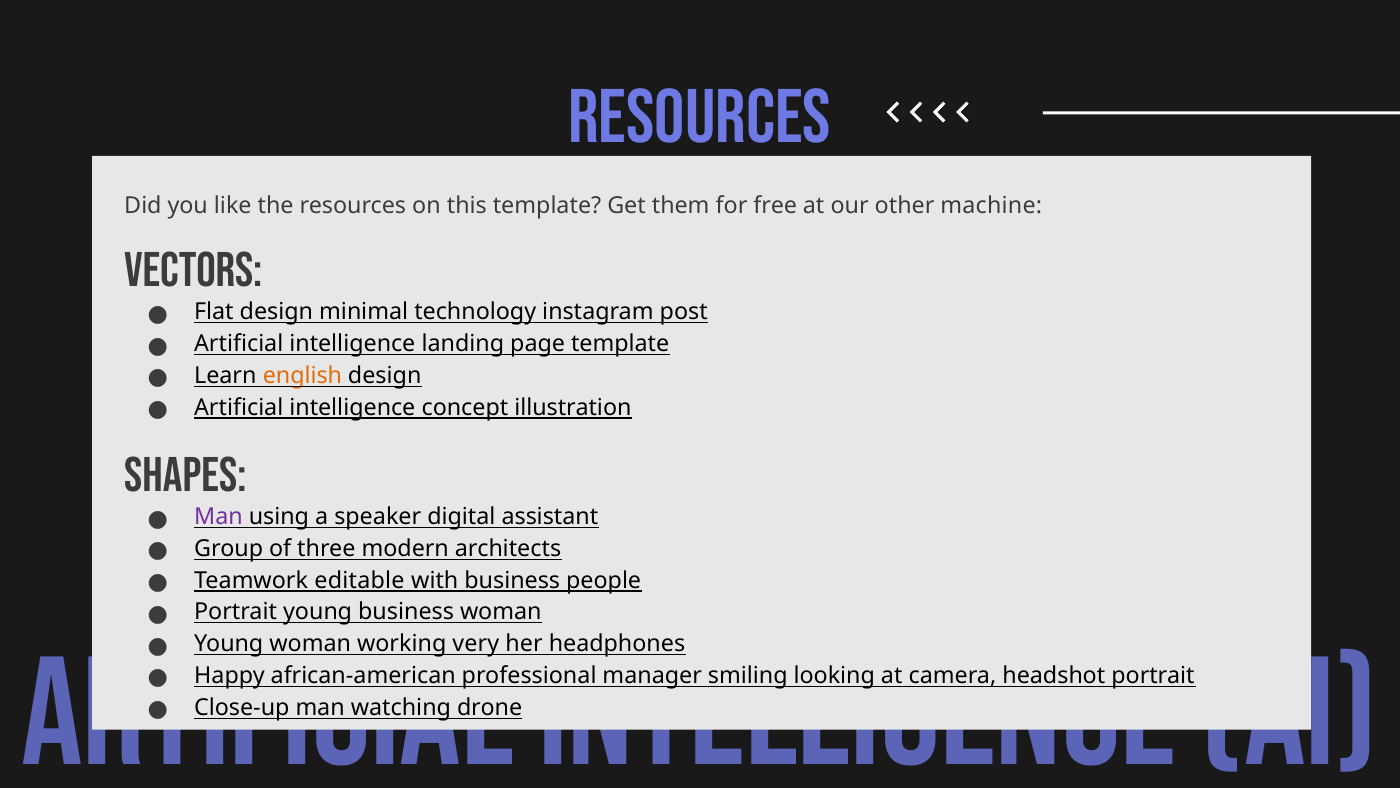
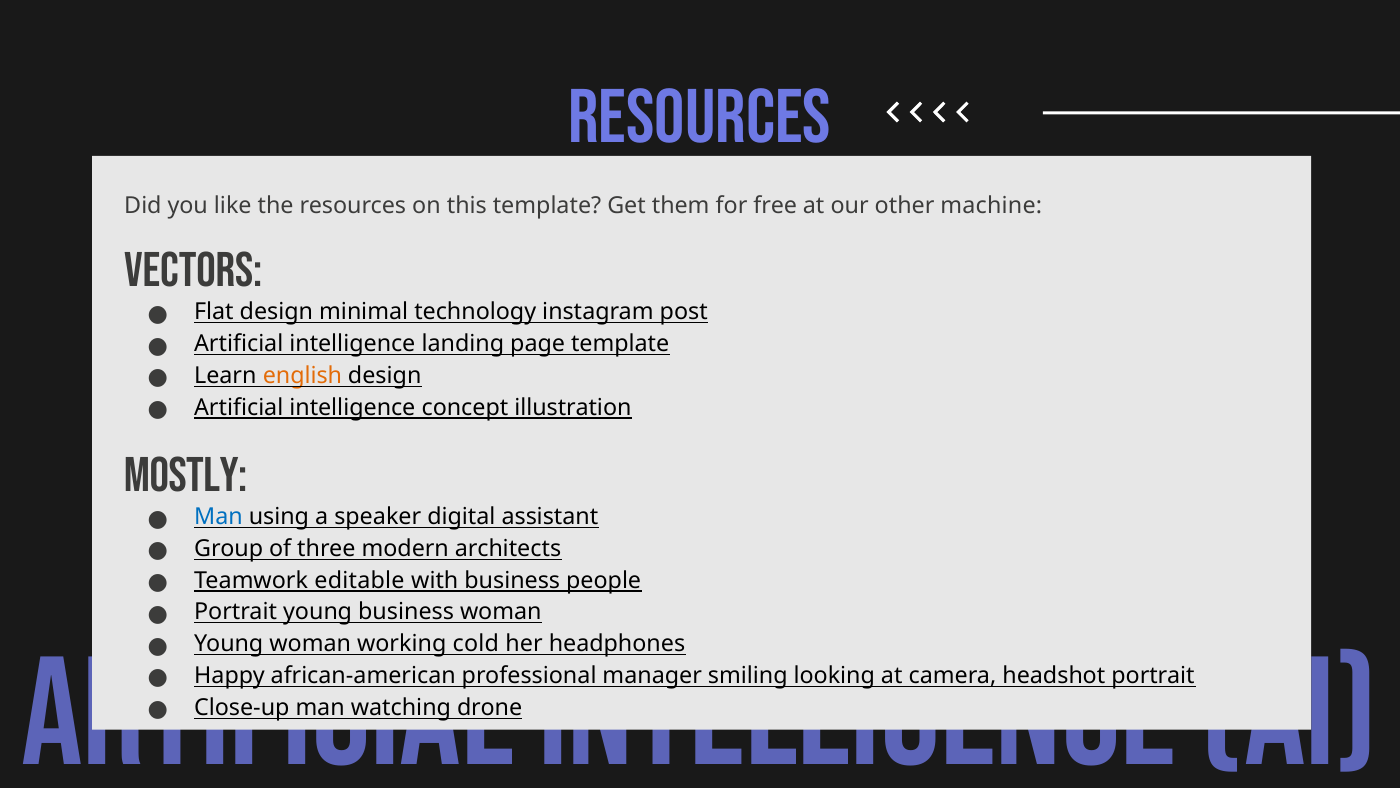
SHAPES: SHAPES -> MOSTLY (186, 475)
Man colour: purple -> blue (218, 517)
very: very -> cold (476, 644)
